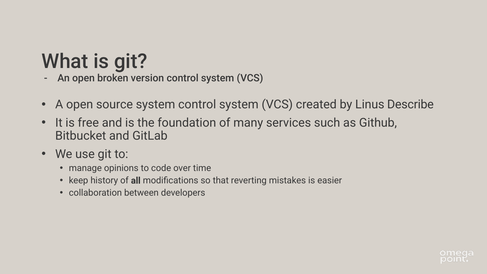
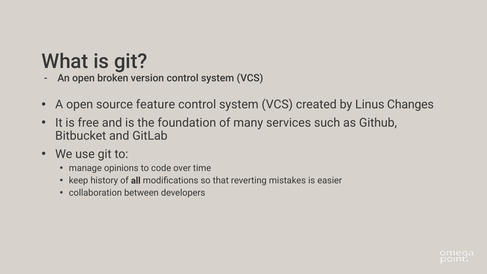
source system: system -> feature (155, 104)
Describe: Describe -> Changes (410, 104)
